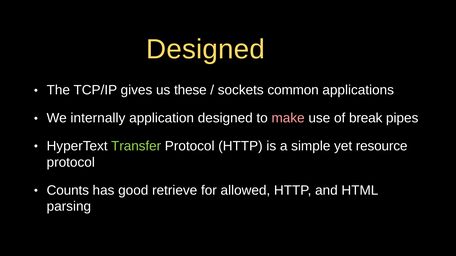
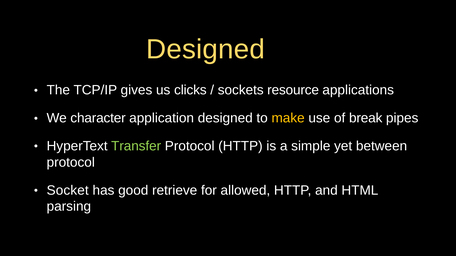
these: these -> clicks (190, 90)
common: common -> resource (293, 90)
internally: internally -> character (98, 118)
make colour: pink -> yellow (288, 118)
resource: resource -> between (382, 146)
Counts: Counts -> Socket (68, 191)
